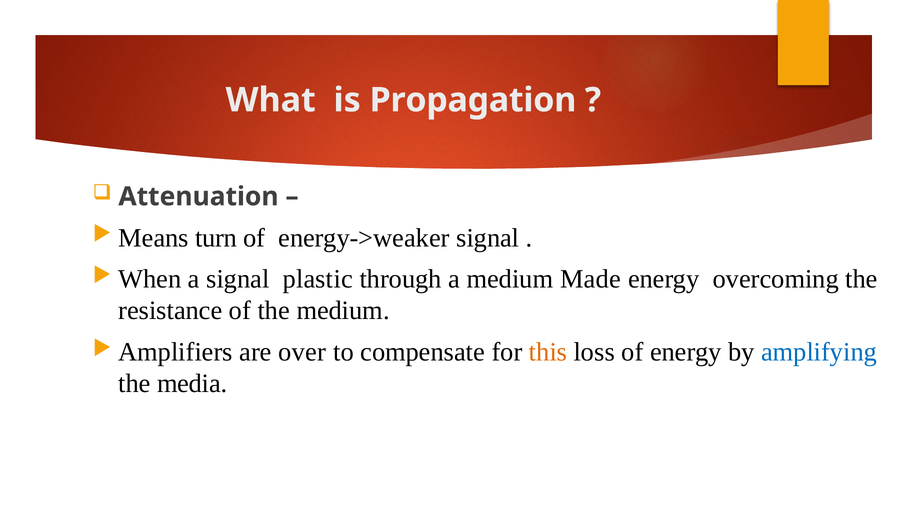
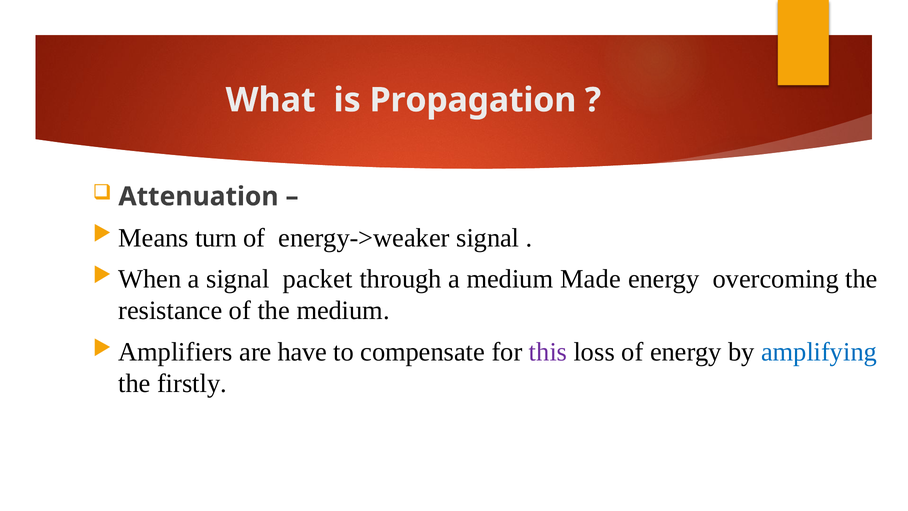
plastic: plastic -> packet (318, 279)
over: over -> have (303, 352)
this colour: orange -> purple (548, 352)
media: media -> firstly (192, 383)
